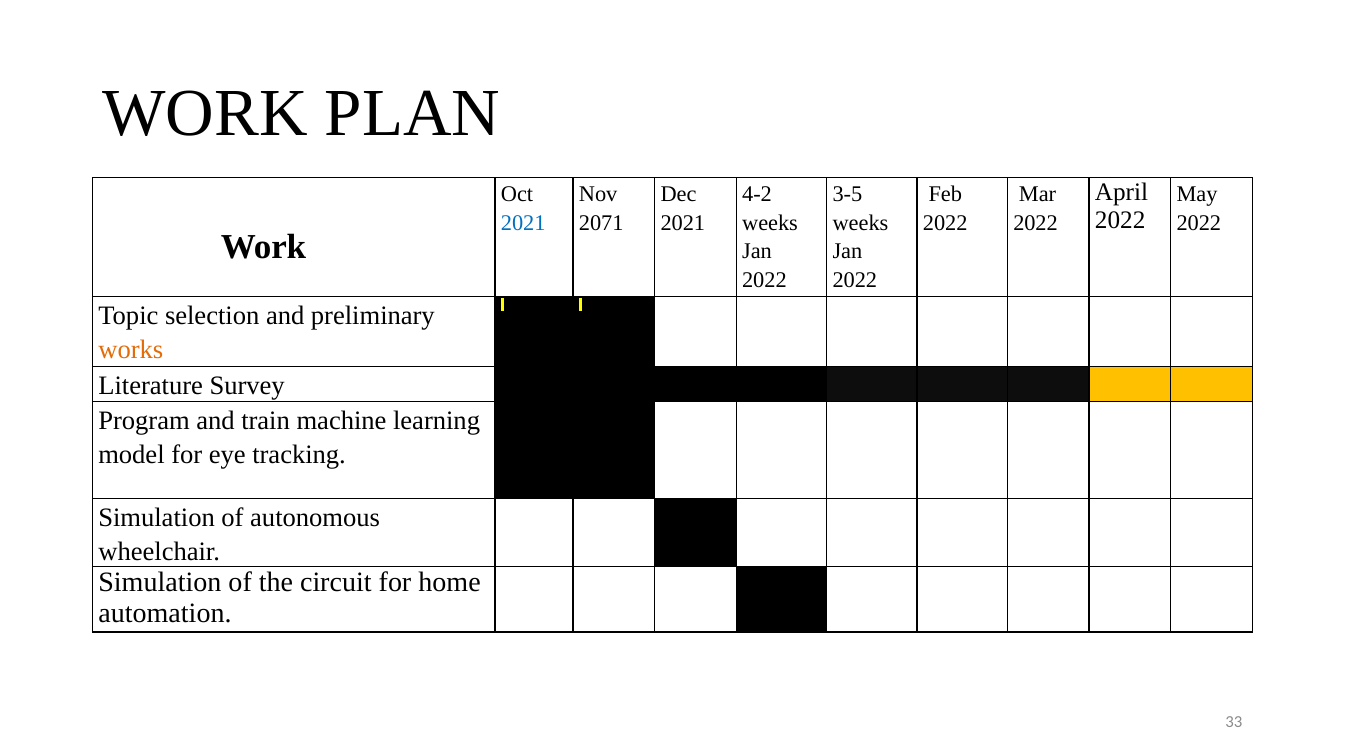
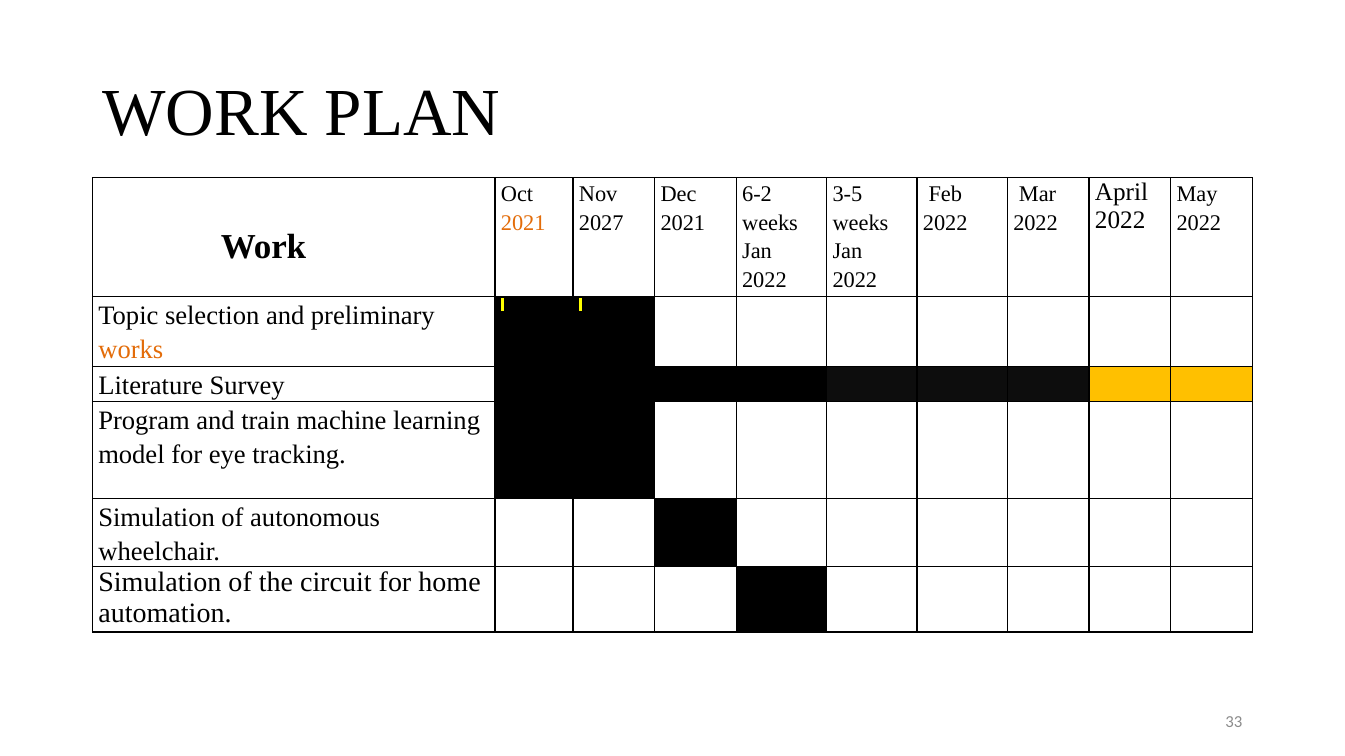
4-2: 4-2 -> 6-2 (757, 194)
2021 colour: blue -> orange (523, 223)
2071: 2071 -> 2027 (601, 223)
